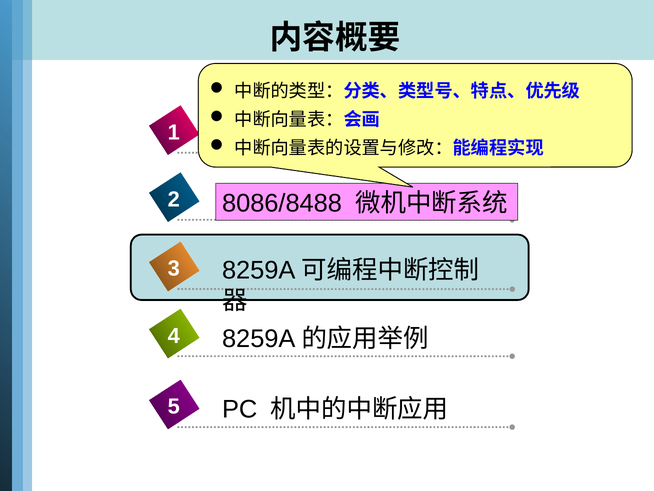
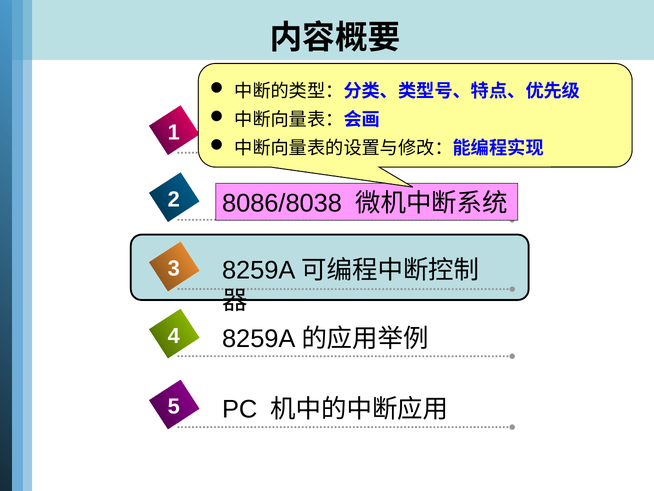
8086/8488: 8086/8488 -> 8086/8038 (282, 203)
